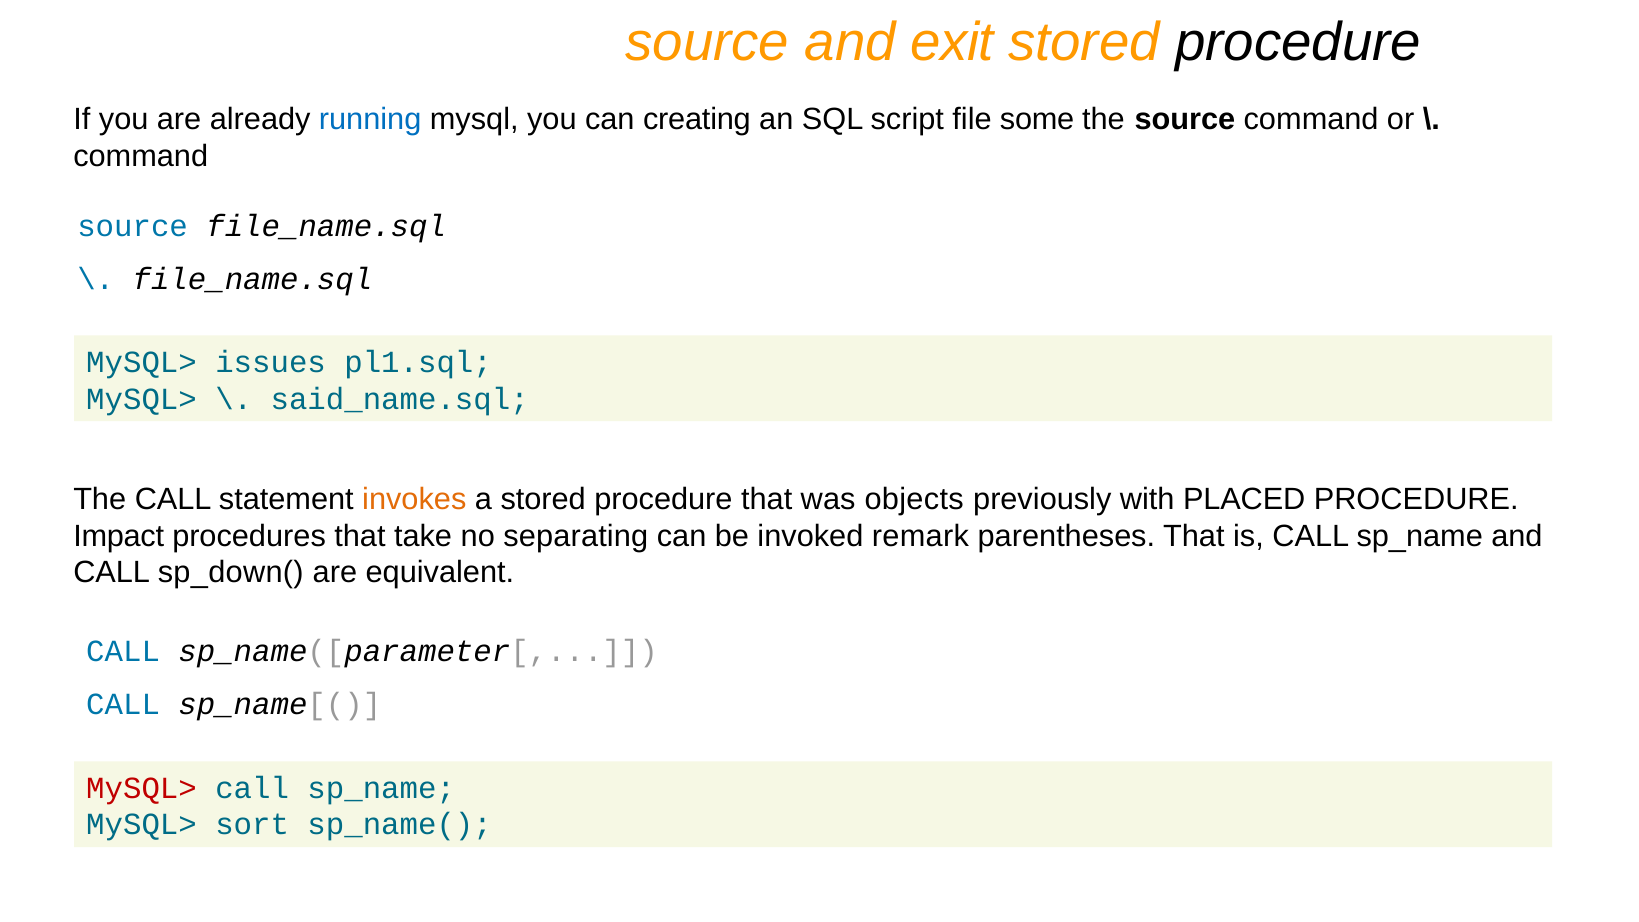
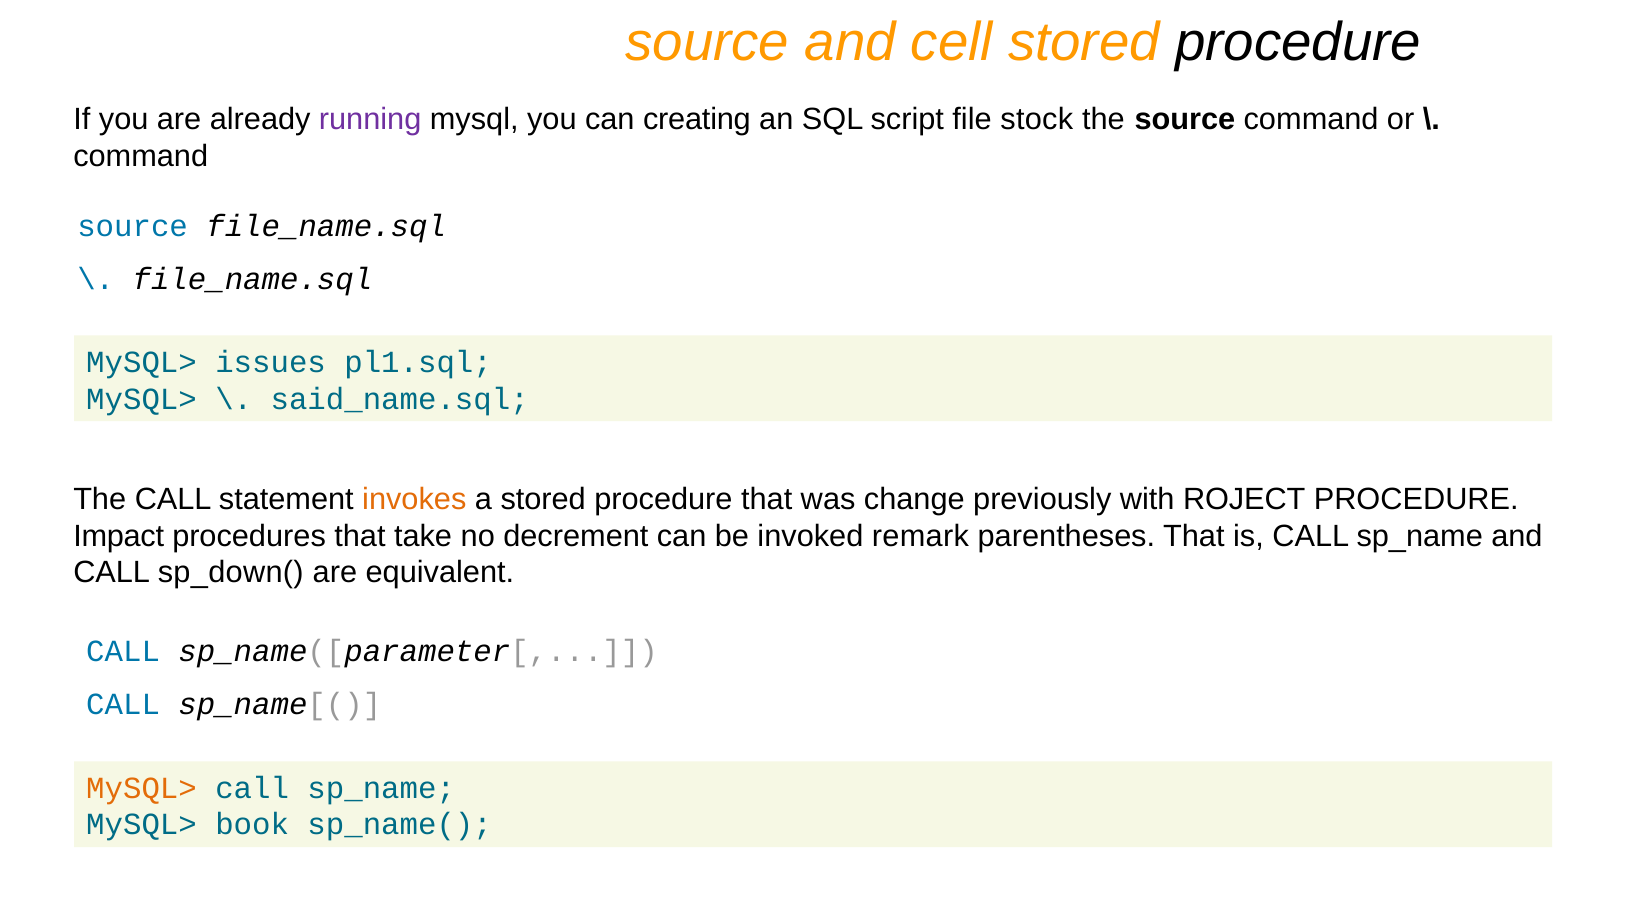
exit: exit -> cell (952, 43)
running colour: blue -> purple (370, 120)
some: some -> stock (1037, 120)
objects: objects -> change (914, 499)
PLACED: PLACED -> ROJECT (1244, 499)
separating: separating -> decrement (576, 536)
MySQL> colour: red -> orange (142, 788)
sort: sort -> book (252, 825)
